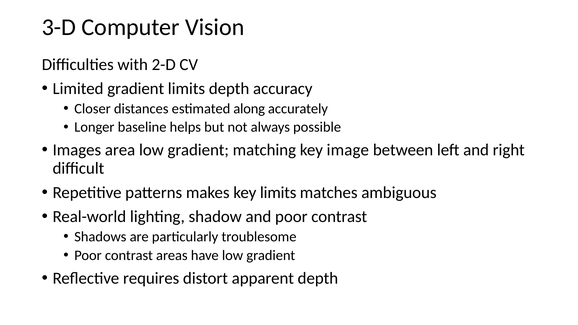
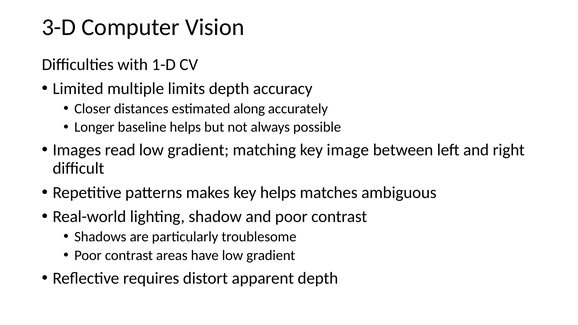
2-D: 2-D -> 1-D (164, 64)
Limited gradient: gradient -> multiple (136, 89)
area: area -> read (120, 150)
key limits: limits -> helps (278, 193)
